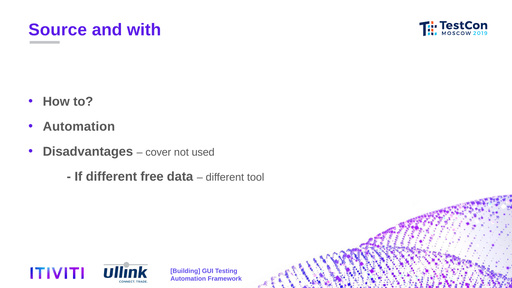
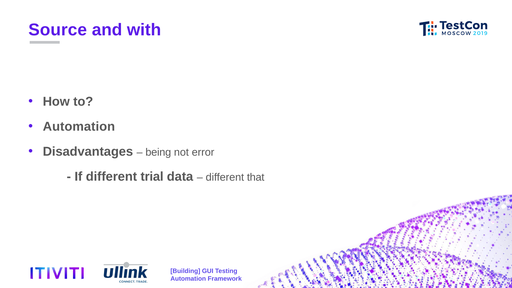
cover: cover -> being (158, 152)
used: used -> error (203, 152)
free: free -> trial (152, 176)
tool: tool -> that (256, 177)
